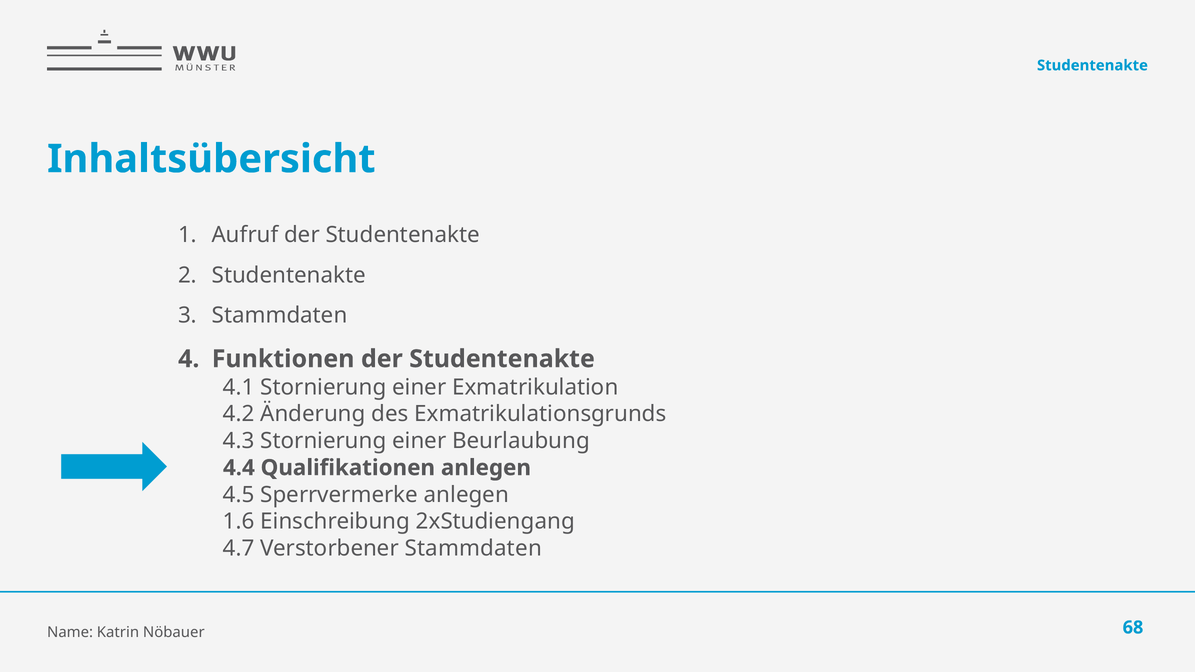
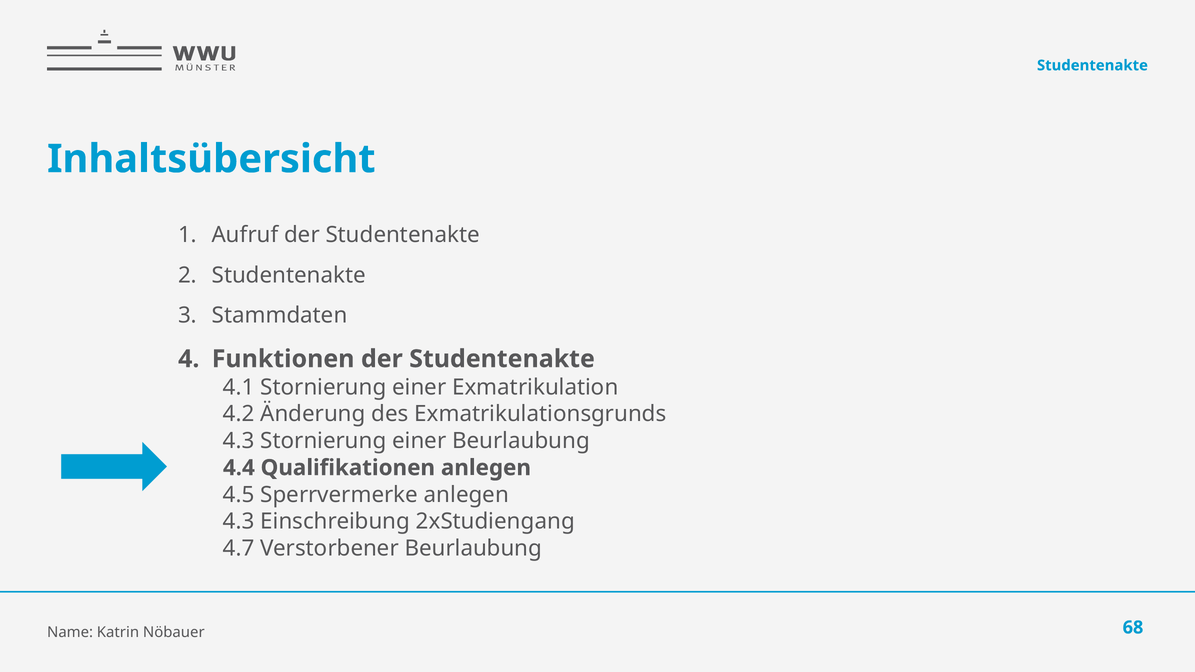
1.6: 1.6 -> 4.3 (239, 522)
Verstorbener Stammdaten: Stammdaten -> Beurlaubung (473, 549)
